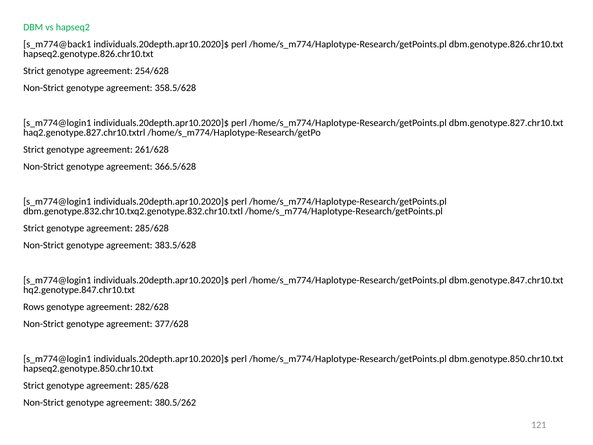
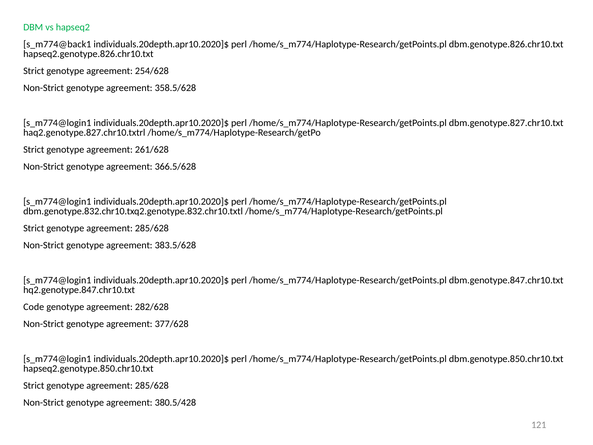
Rows: Rows -> Code (34, 307)
380.5/262: 380.5/262 -> 380.5/428 (175, 402)
